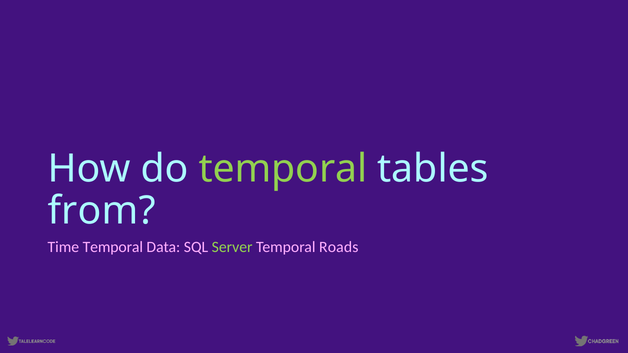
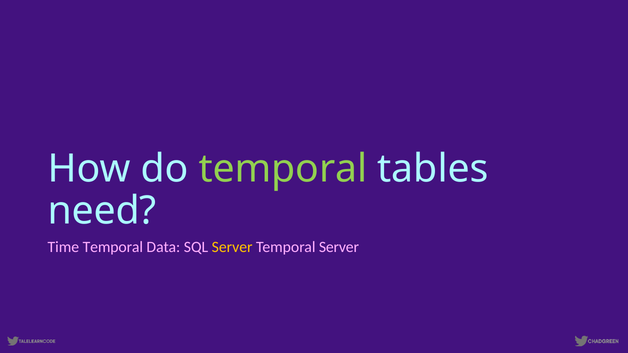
from: from -> need (102, 211)
Server colour: light green -> yellow (232, 247)
Temporal Roads: Roads -> Server (339, 247)
